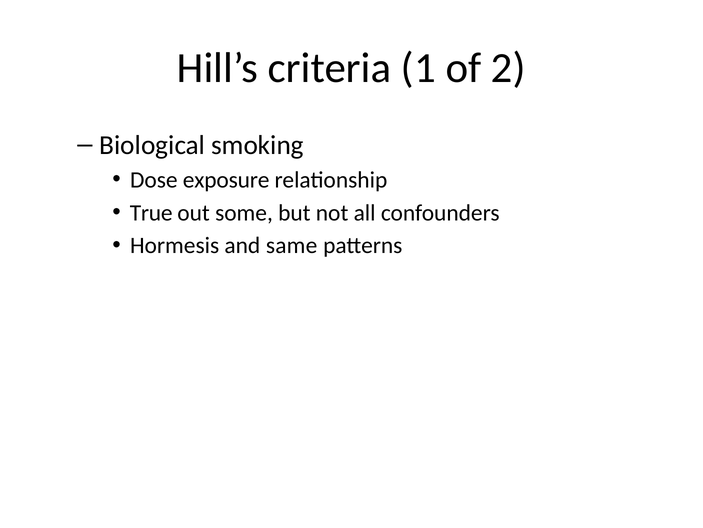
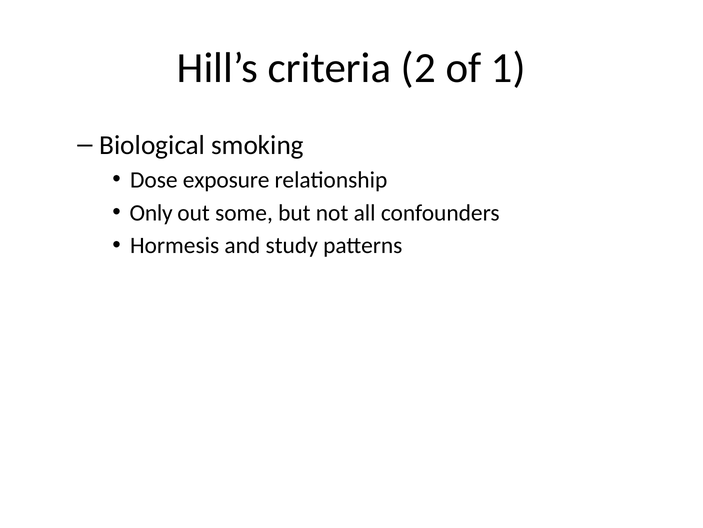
1: 1 -> 2 (418, 68)
2: 2 -> 1 (508, 68)
True: True -> Only (151, 213)
same: same -> study (292, 245)
